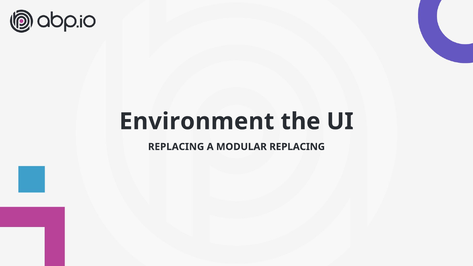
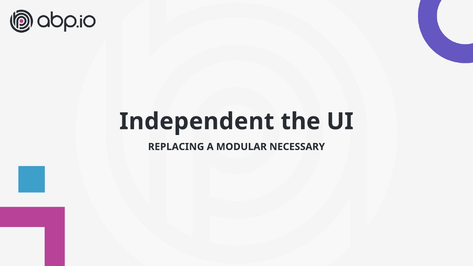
Environment: Environment -> Independent (197, 121)
MODULAR REPLACING: REPLACING -> NECESSARY (297, 147)
